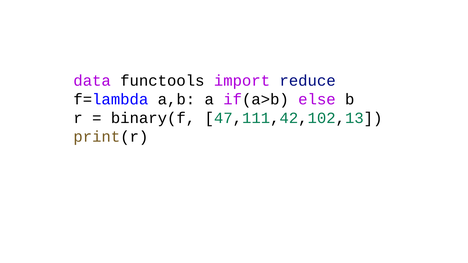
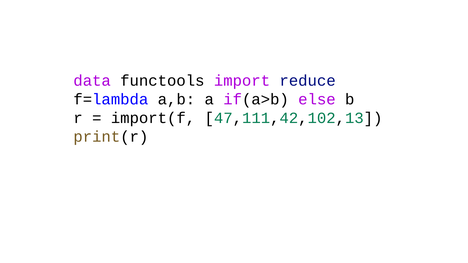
binary(f: binary(f -> import(f (153, 118)
